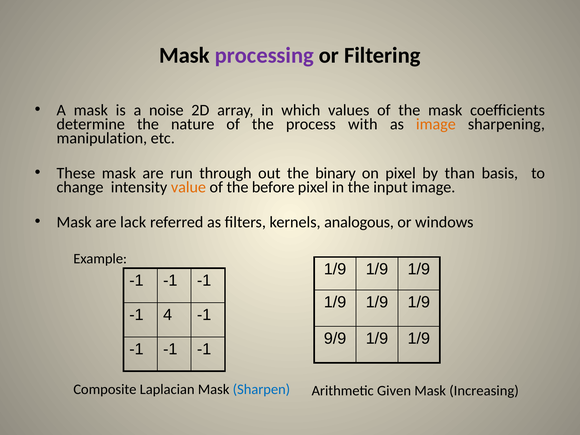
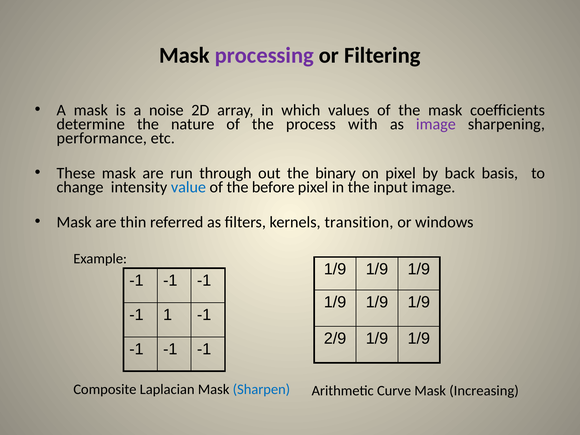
image colour: orange -> purple (436, 124)
manipulation: manipulation -> performance (102, 138)
than: than -> back (460, 173)
value colour: orange -> blue (188, 187)
lack: lack -> thin (133, 222)
analogous: analogous -> transition (359, 222)
4: 4 -> 1 (168, 315)
9/9: 9/9 -> 2/9 (335, 339)
Given: Given -> Curve (394, 391)
